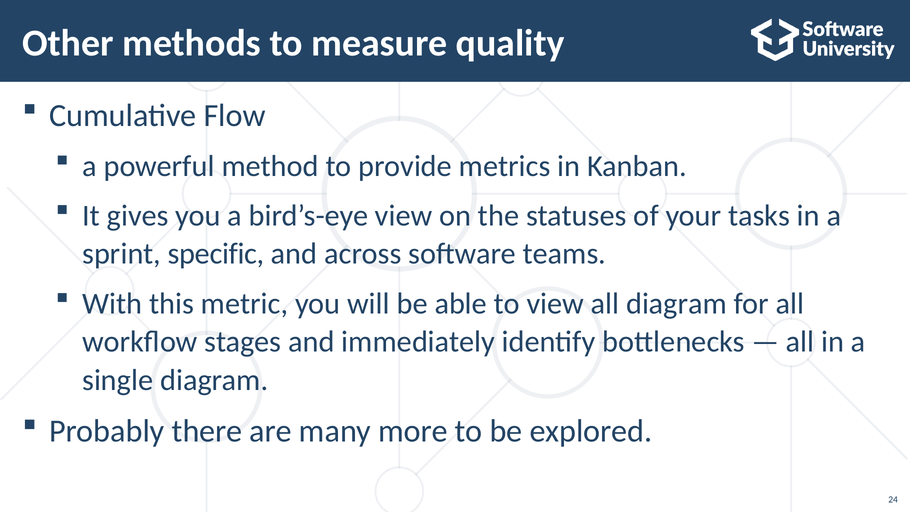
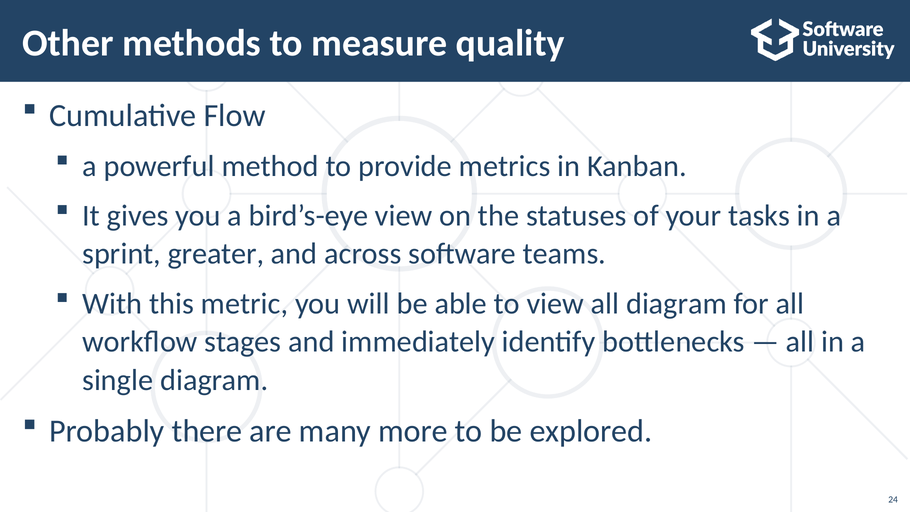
specific: specific -> greater (216, 254)
